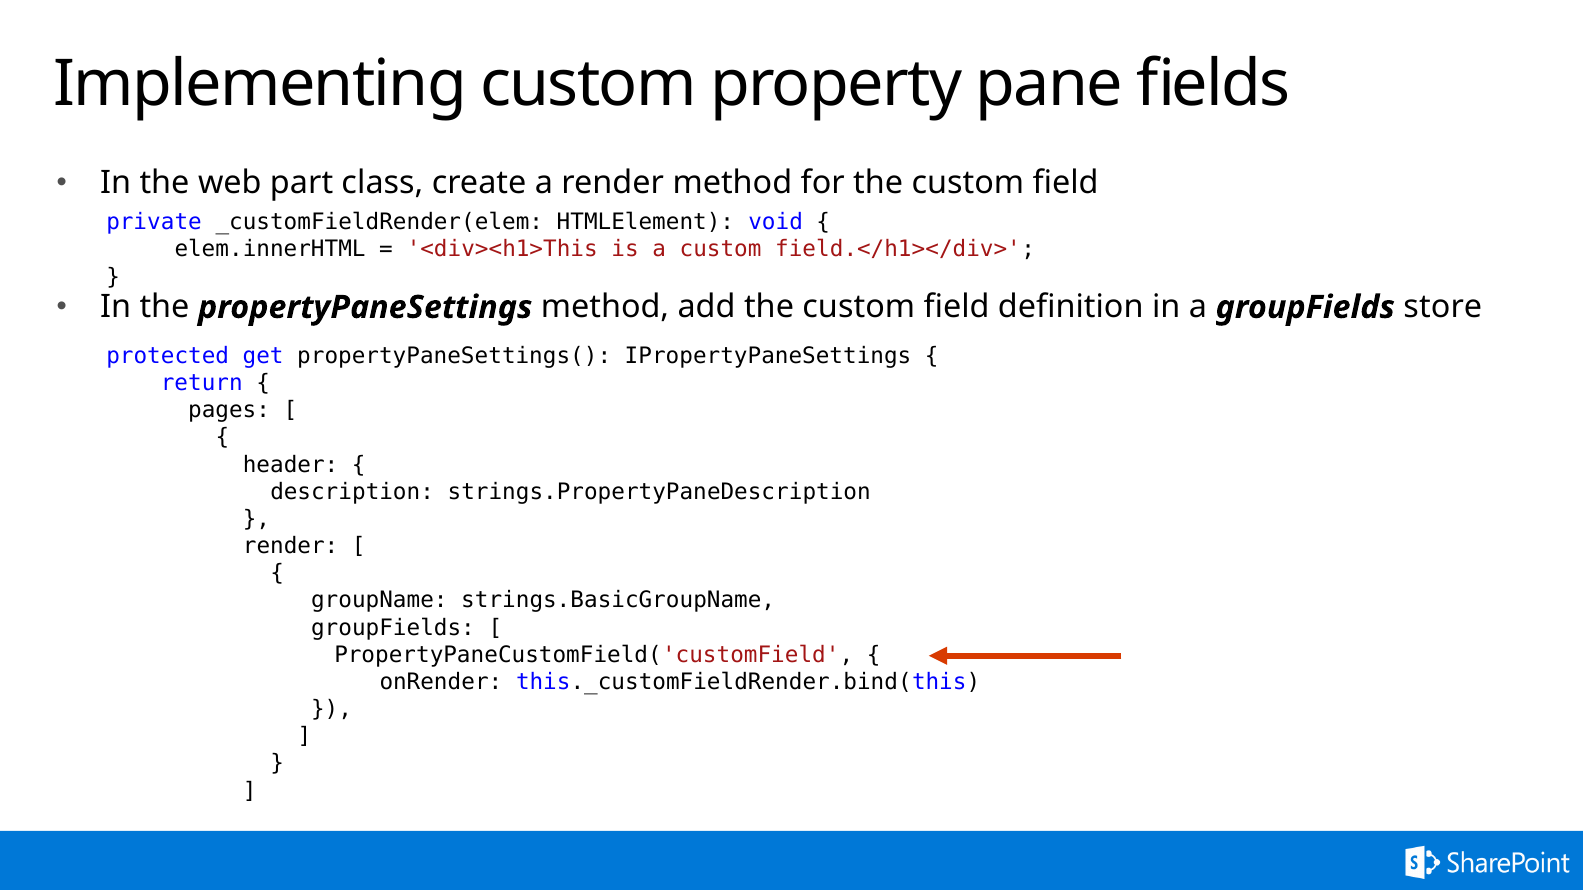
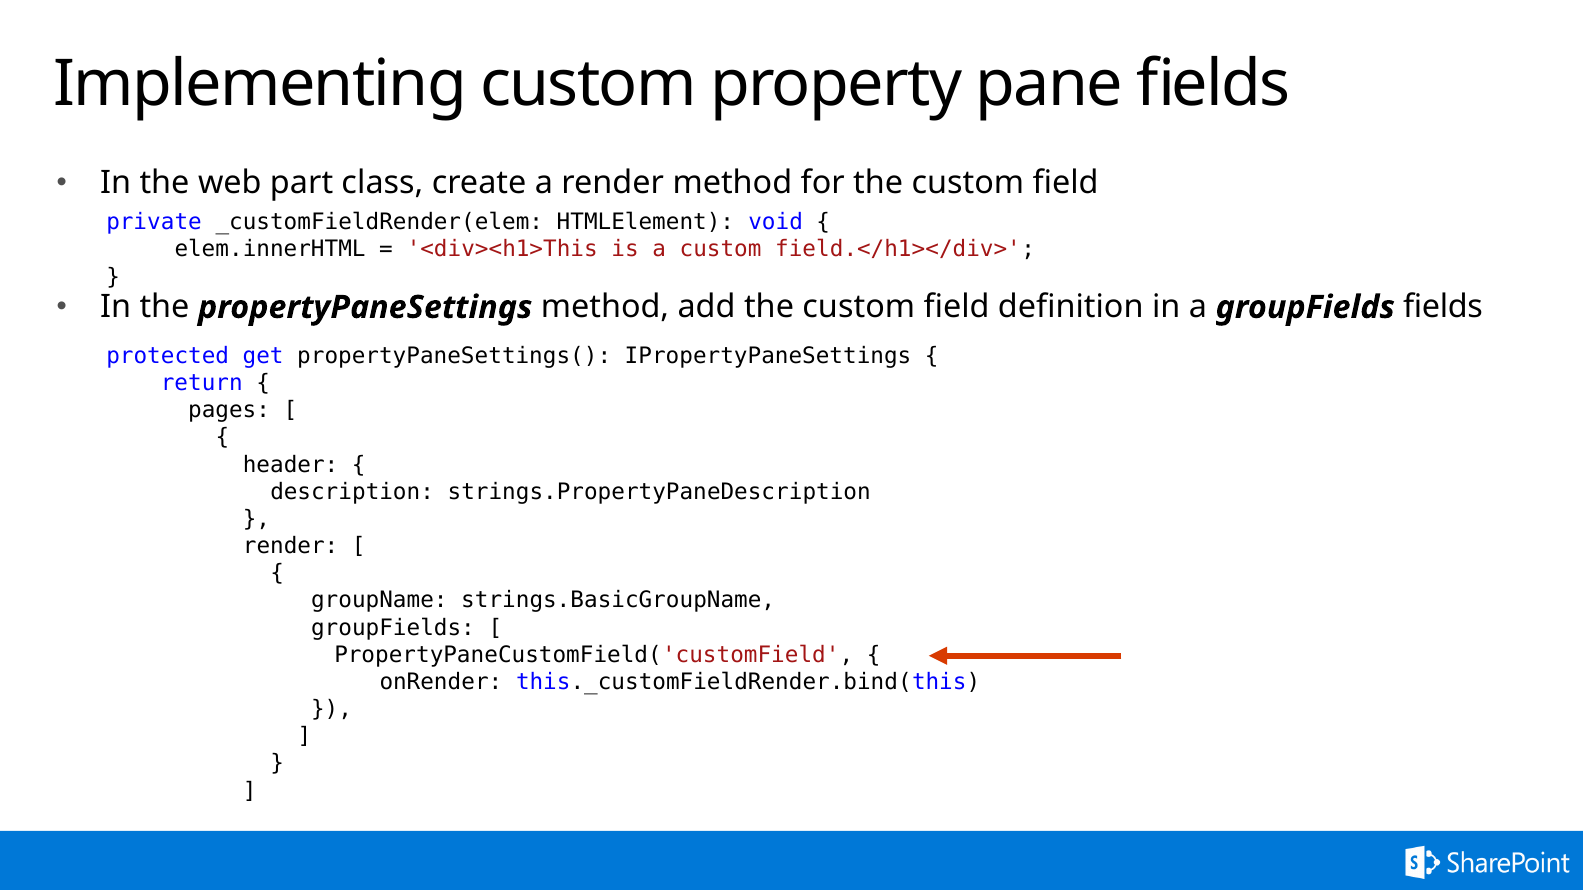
groupFields store: store -> fields (1443, 307)
